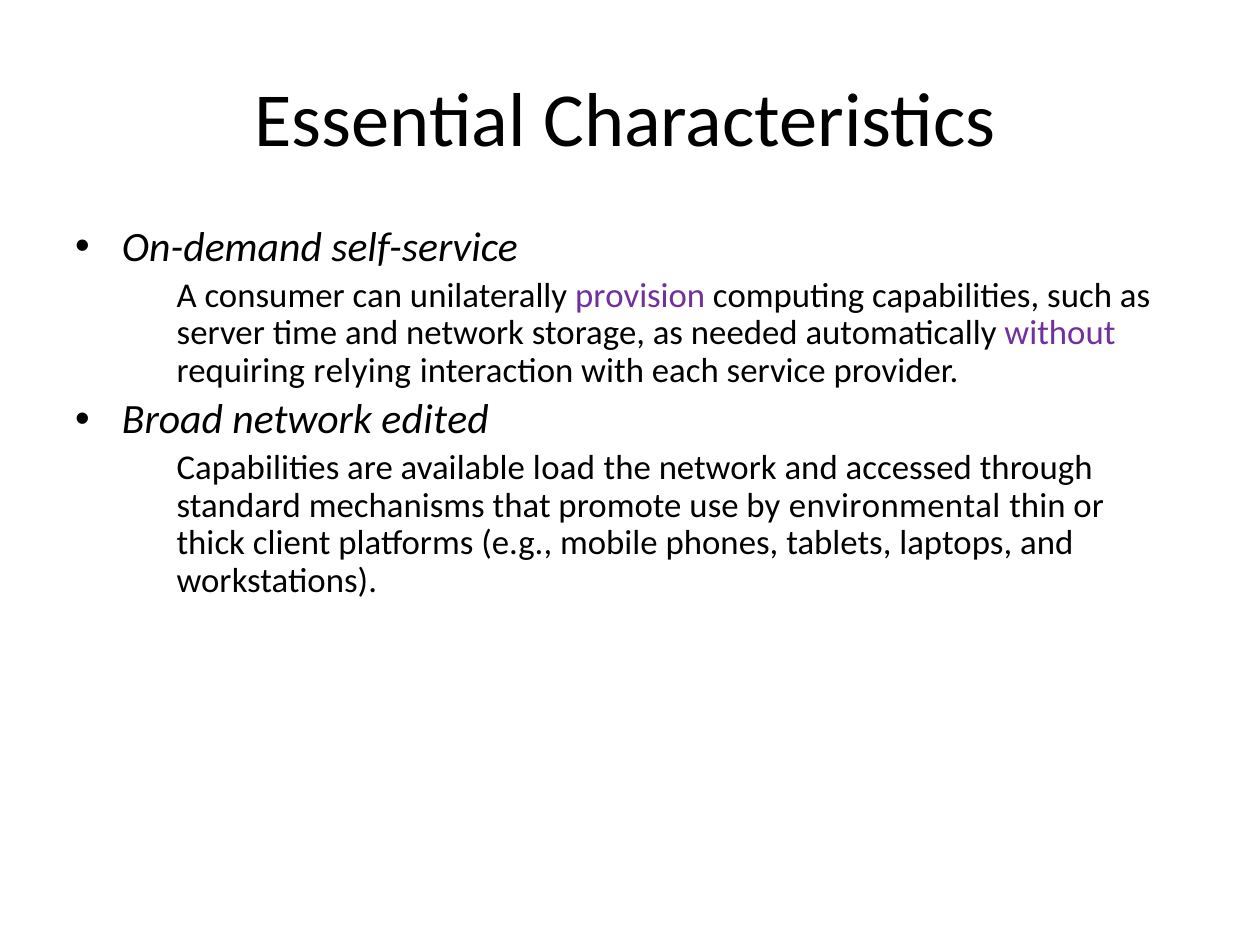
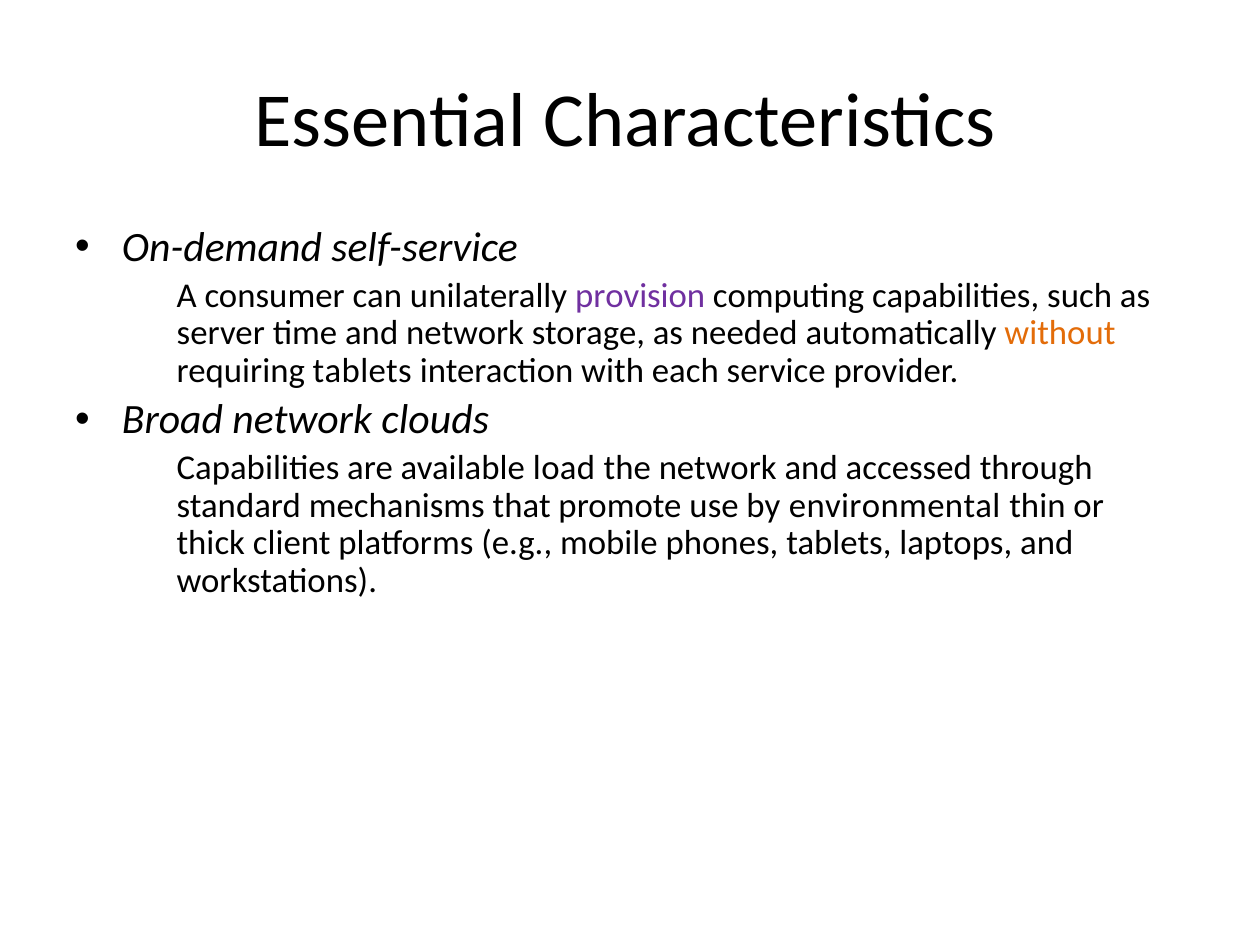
without colour: purple -> orange (1060, 333)
requiring relying: relying -> tablets (362, 371)
edited: edited -> clouds (435, 420)
